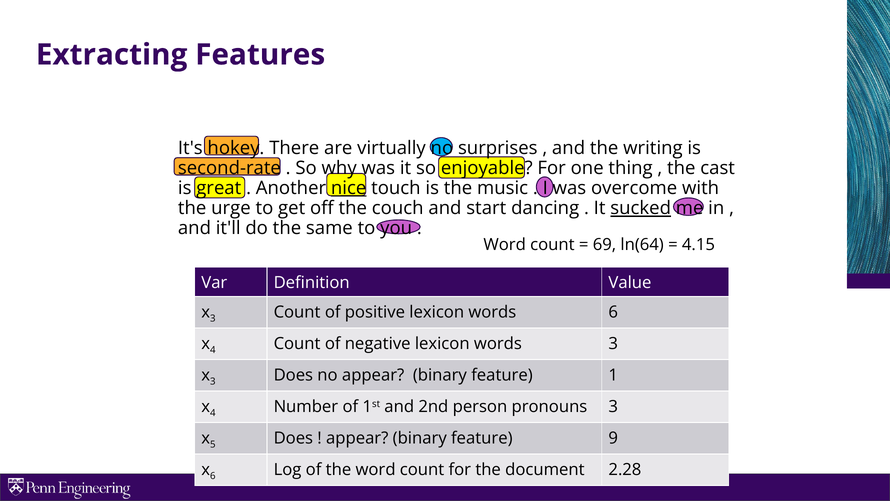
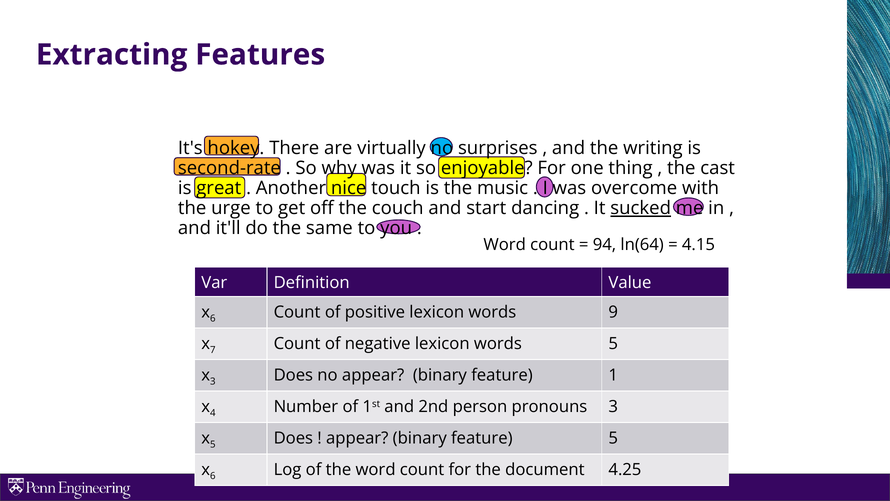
nice underline: present -> none (349, 188)
69: 69 -> 94 (605, 245)
3: 3 -> 6 (213, 319)
words 6: 6 -> 9 (613, 312)
4: 4 -> 7 (213, 350)
words 3: 3 -> 5 (613, 343)
feature 9: 9 -> 5 (613, 438)
2.28: 2.28 -> 4.25 (625, 469)
